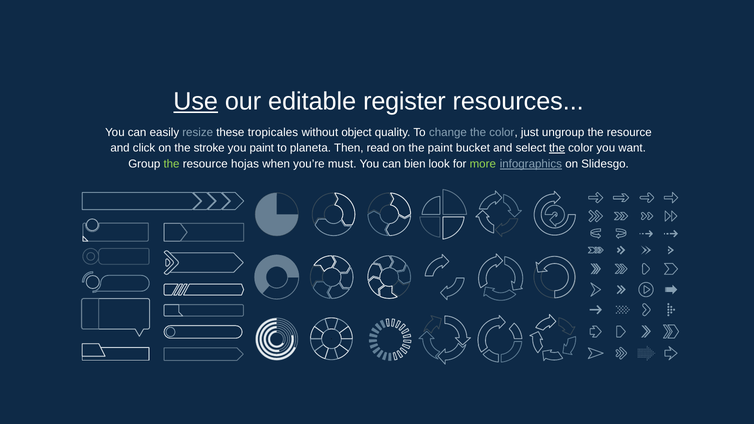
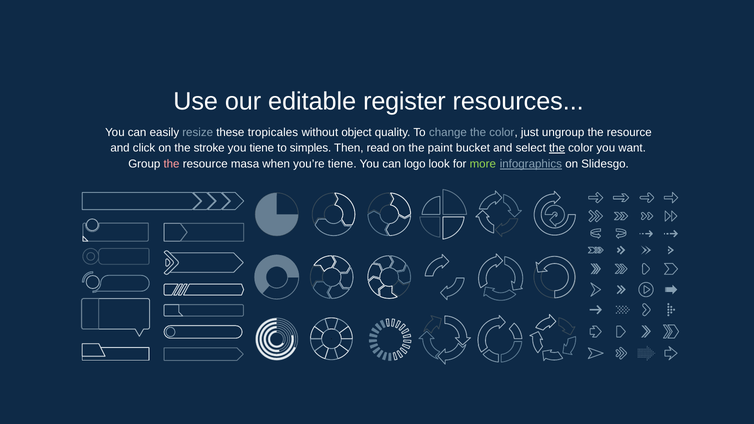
Use underline: present -> none (196, 101)
you paint: paint -> tiene (262, 148)
planeta: planeta -> simples (311, 148)
the colour: light green -> pink (172, 164)
hojas: hojas -> masa (245, 164)
you’re must: must -> tiene (342, 164)
bien: bien -> logo (415, 164)
